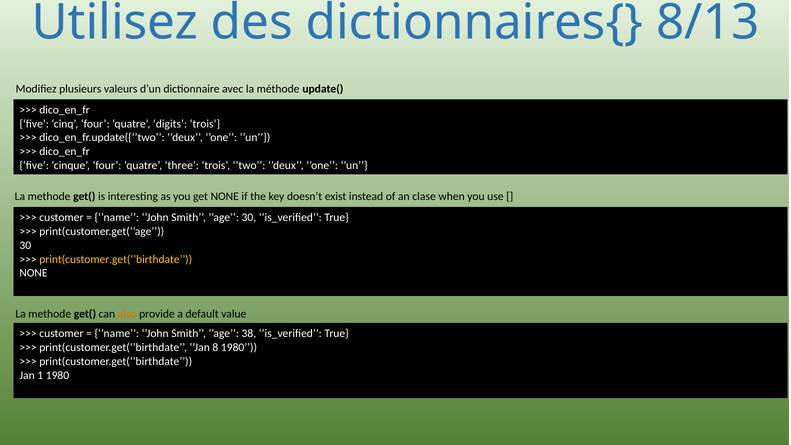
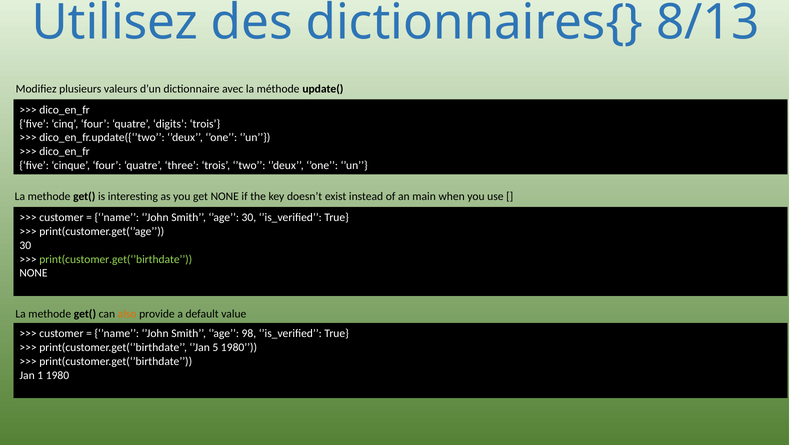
clase: clase -> main (424, 197)
print(customer.get(‘’birthdate colour: yellow -> light green (116, 259)
38: 38 -> 98 (249, 334)
8: 8 -> 5 (215, 347)
